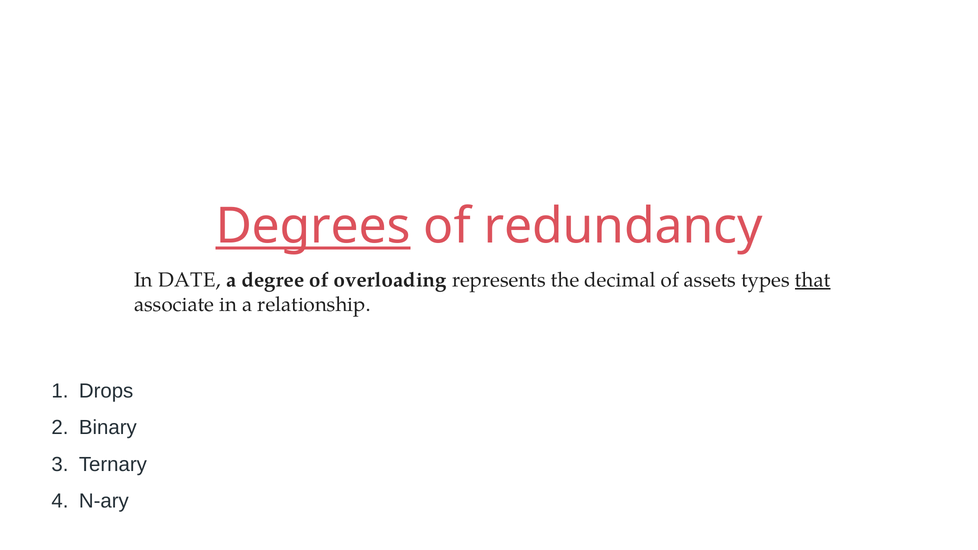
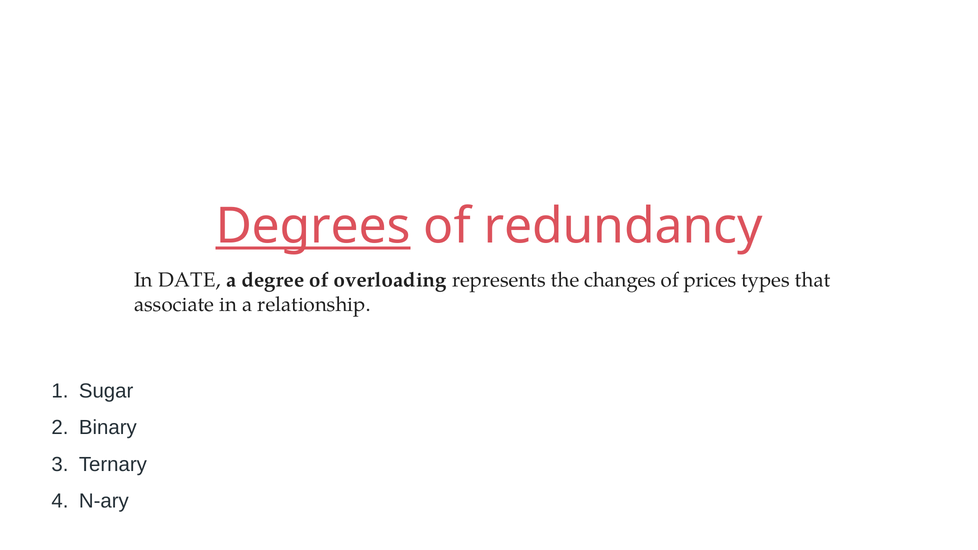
decimal: decimal -> changes (620, 280)
assets: assets -> prices (710, 280)
that underline: present -> none (813, 280)
Drops: Drops -> Sugar (106, 391)
